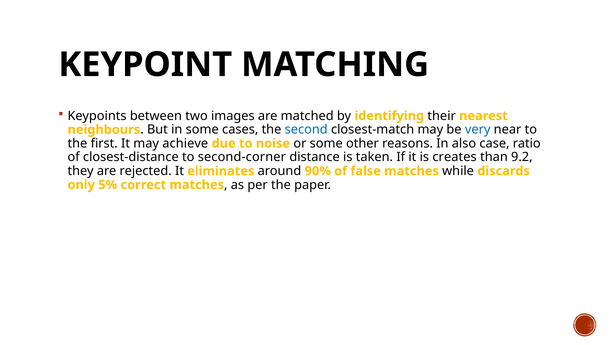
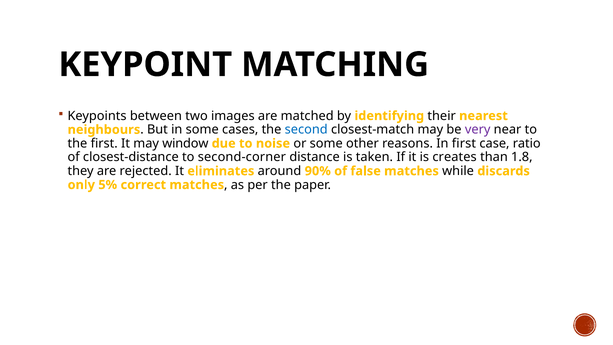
very colour: blue -> purple (478, 130)
achieve: achieve -> window (185, 143)
In also: also -> first (464, 143)
9.2: 9.2 -> 1.8 (522, 157)
